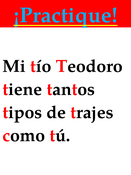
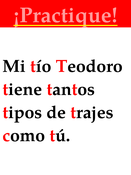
¡Practique colour: light blue -> pink (66, 15)
